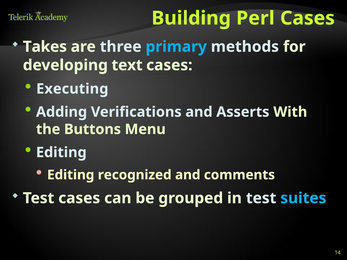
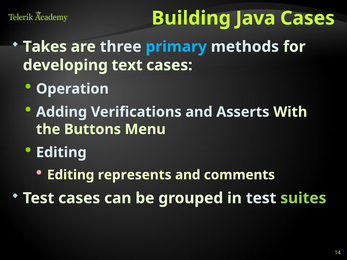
Perl: Perl -> Java (256, 18)
Executing: Executing -> Operation (72, 89)
recognized: recognized -> represents (135, 175)
suites colour: light blue -> light green (303, 198)
